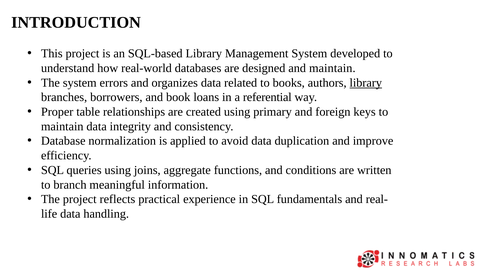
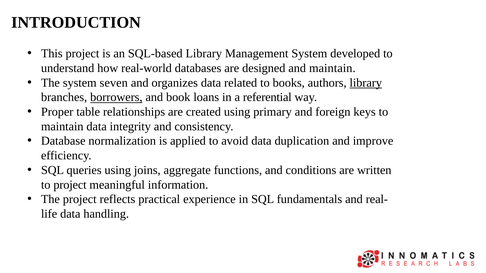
errors: errors -> seven (114, 83)
borrowers underline: none -> present (116, 97)
to branch: branch -> project (70, 185)
